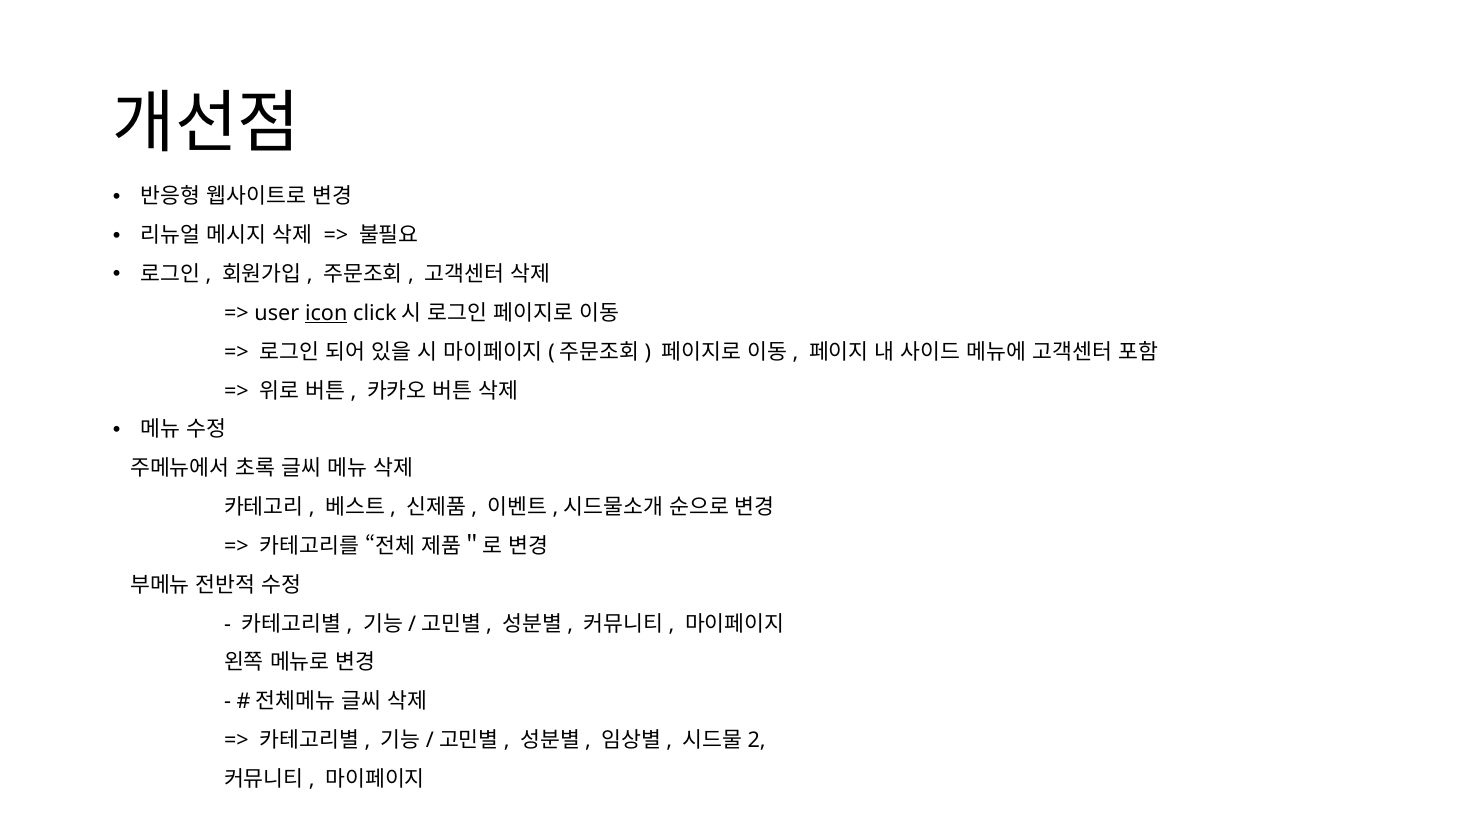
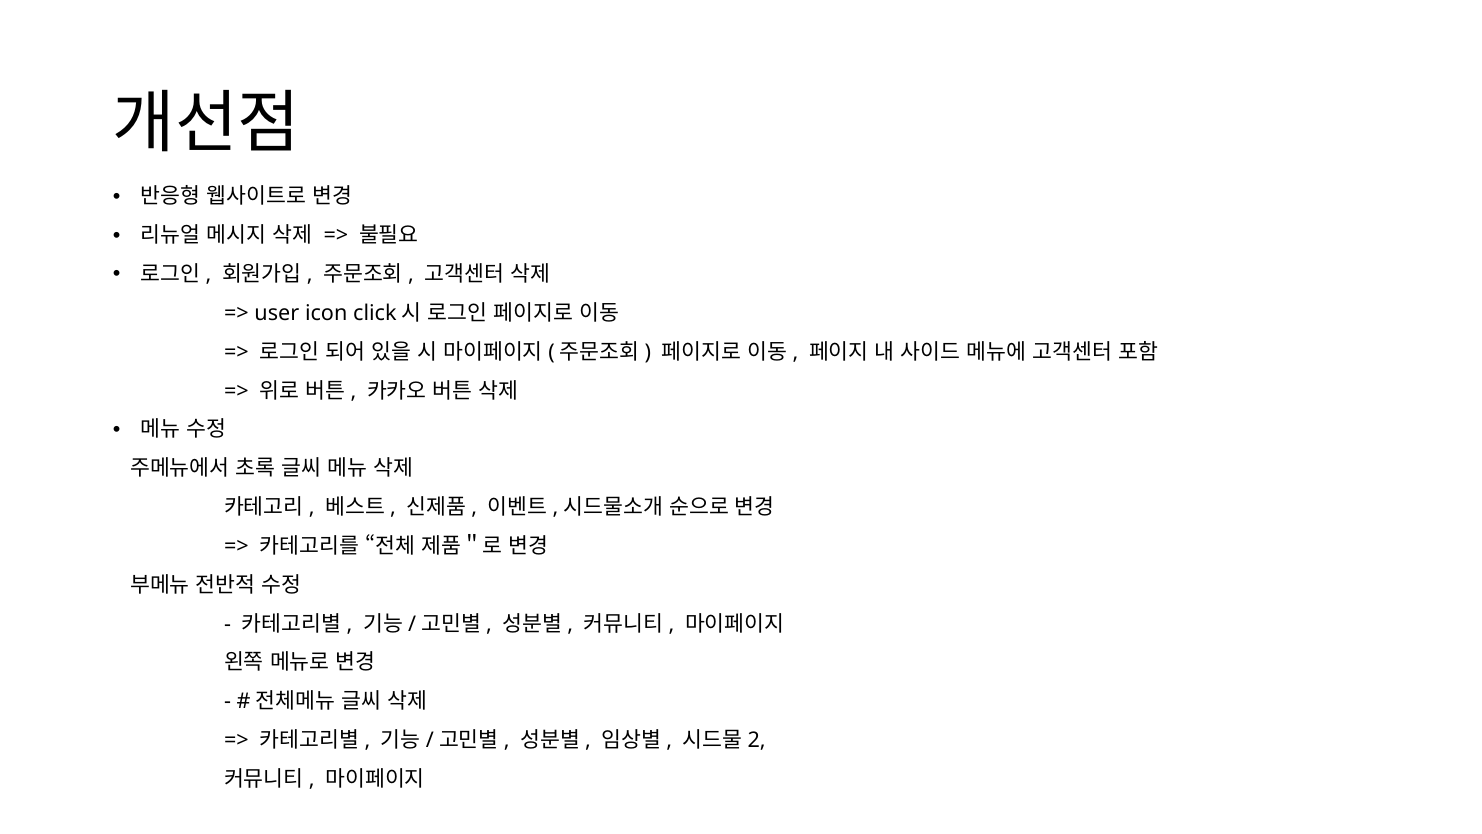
icon underline: present -> none (326, 313)
